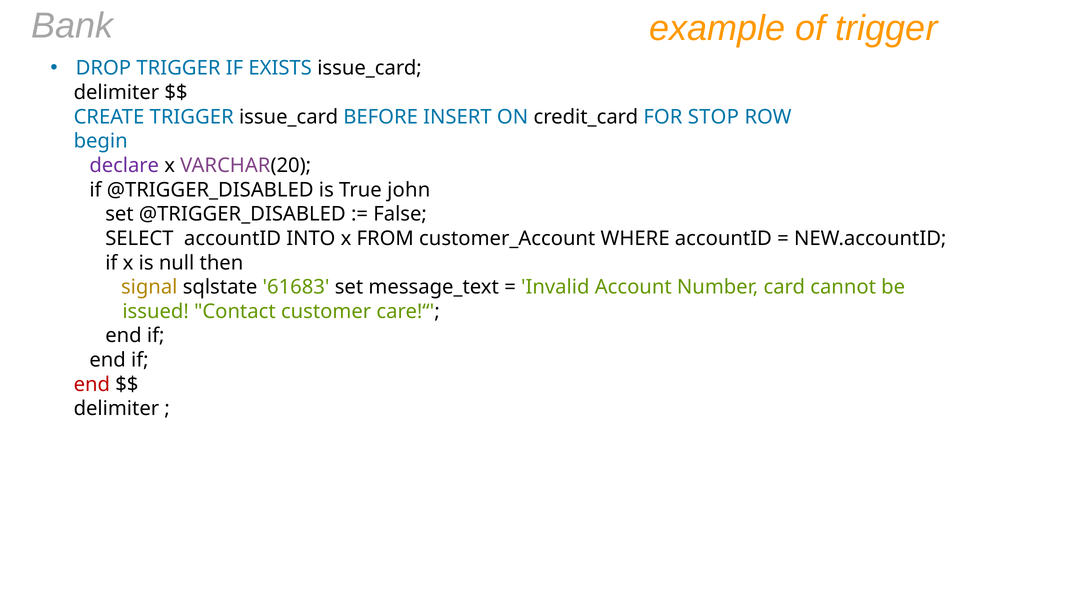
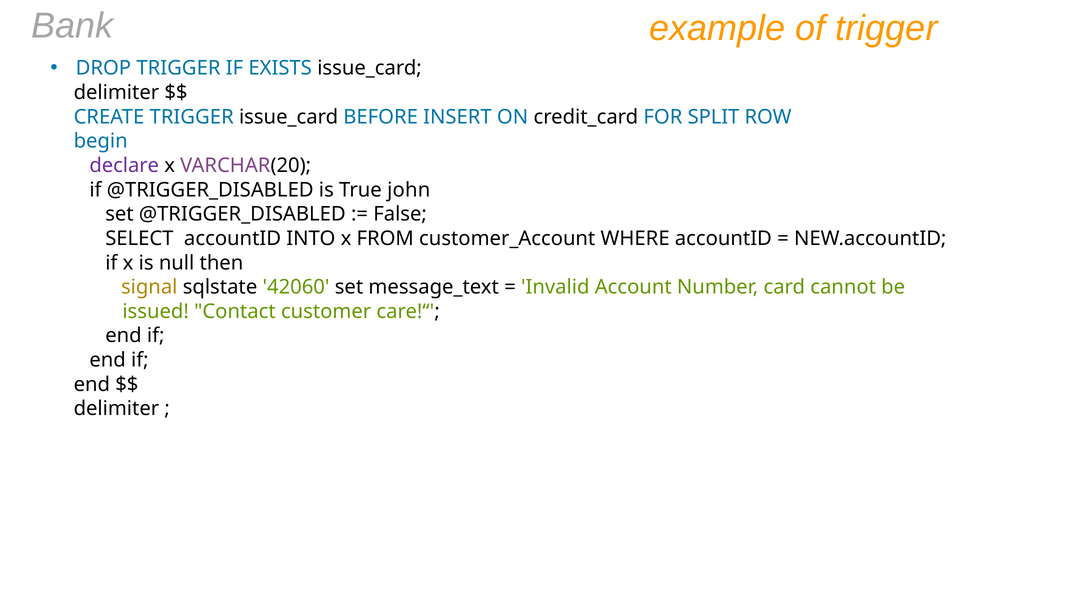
STOP: STOP -> SPLIT (714, 117)
61683: 61683 -> 42060 (296, 287)
end colour: red -> black (92, 384)
